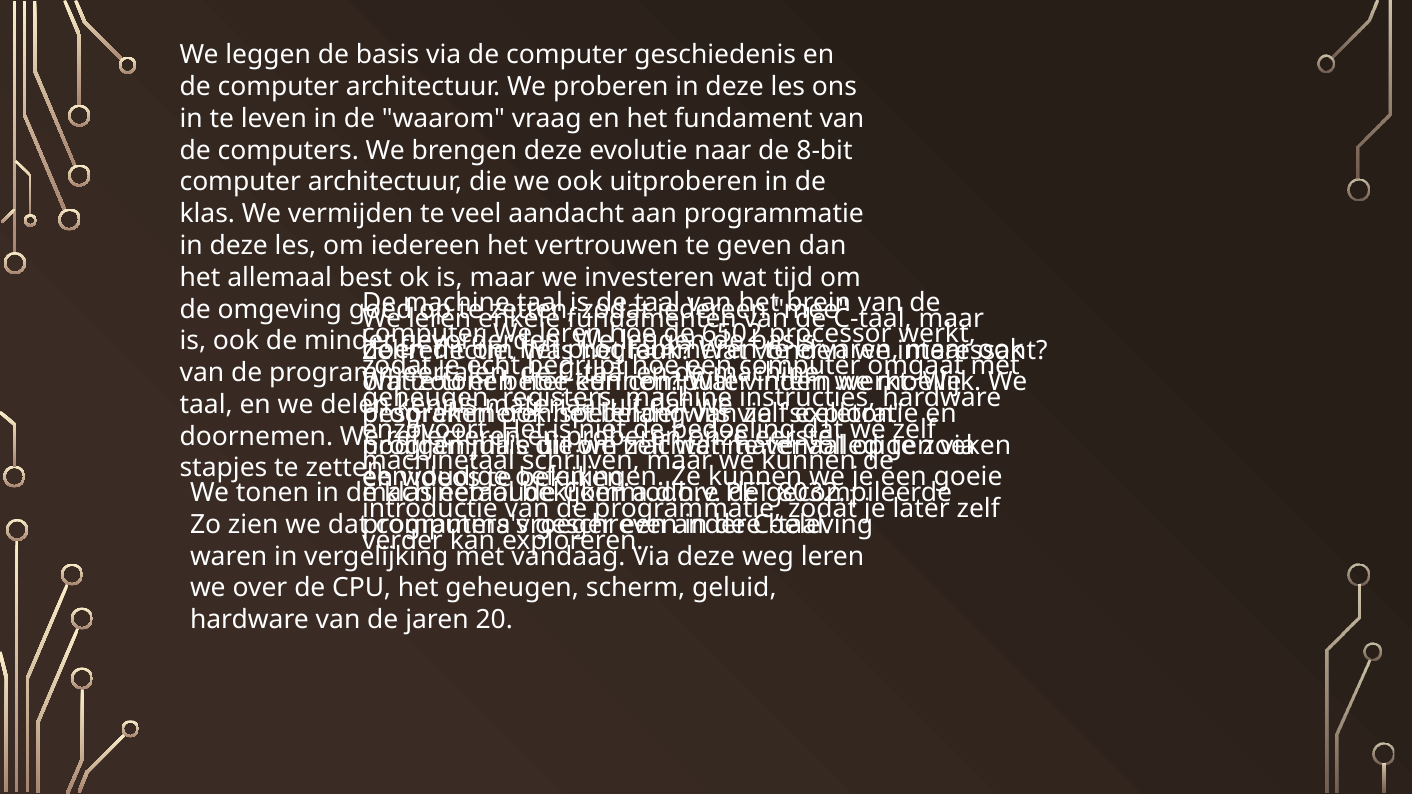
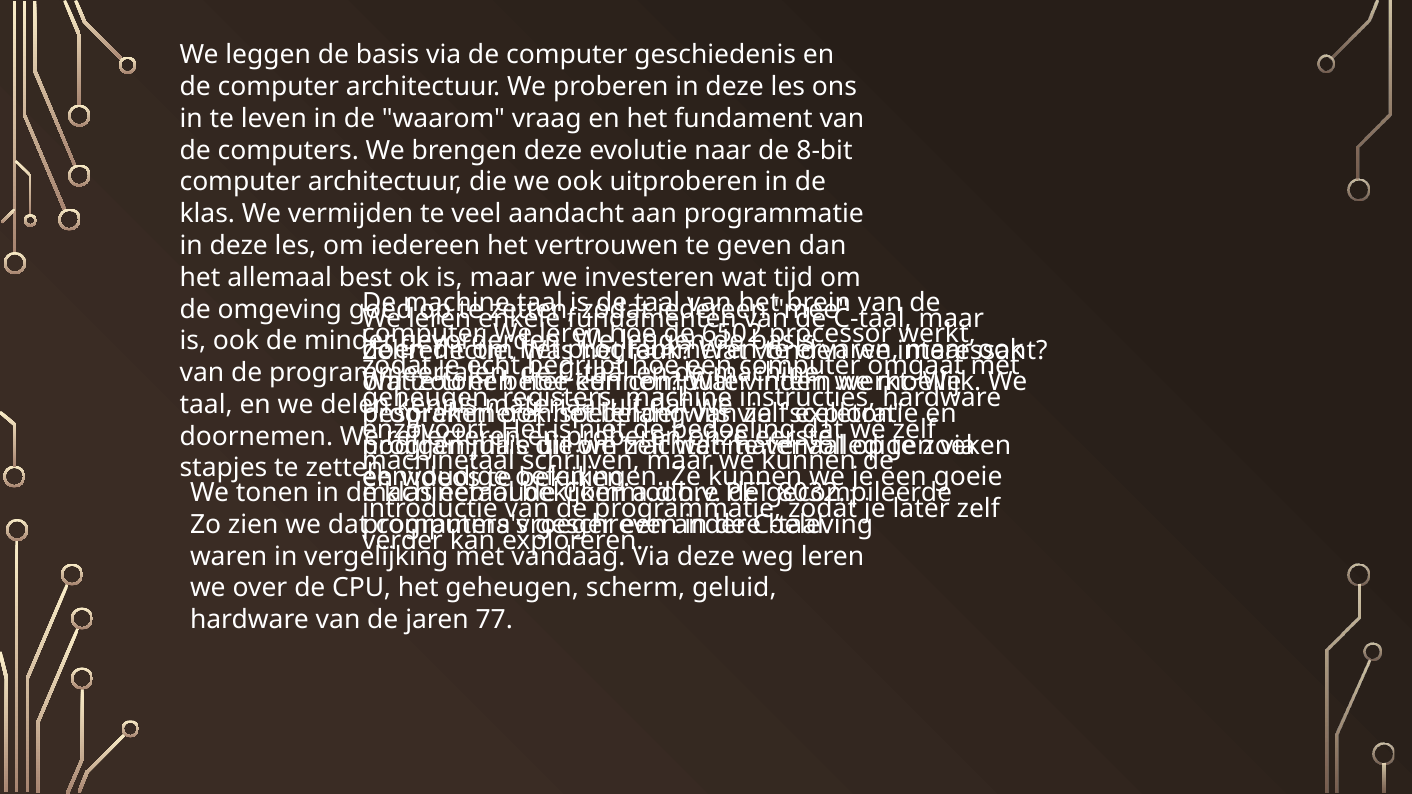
20: 20 -> 77 (494, 620)
